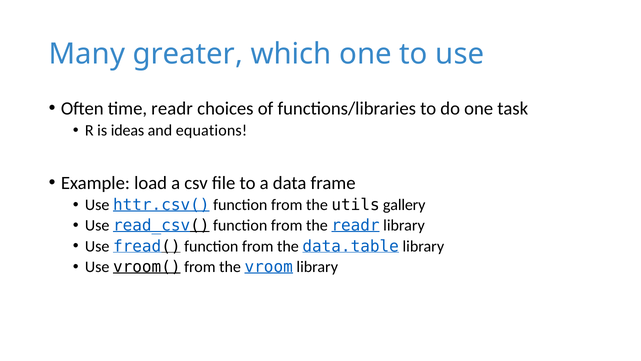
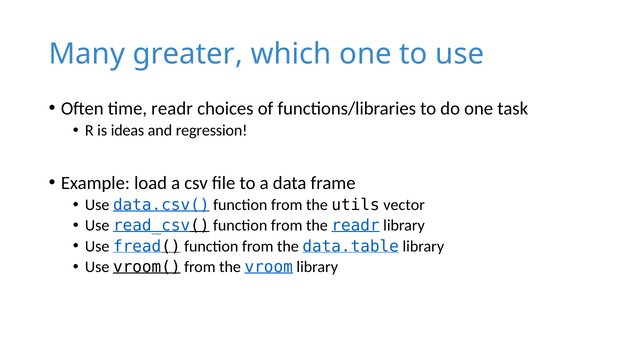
equations: equations -> regression (212, 130)
httr.csv(: httr.csv( -> data.csv( (161, 205)
gallery: gallery -> vector (404, 205)
